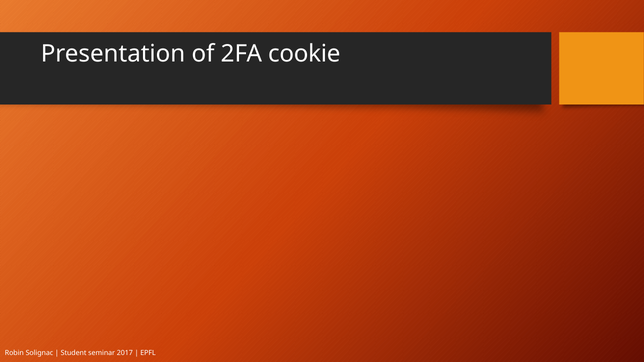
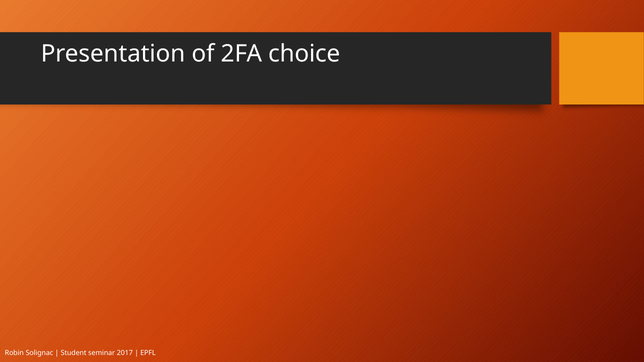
cookie: cookie -> choice (304, 54)
